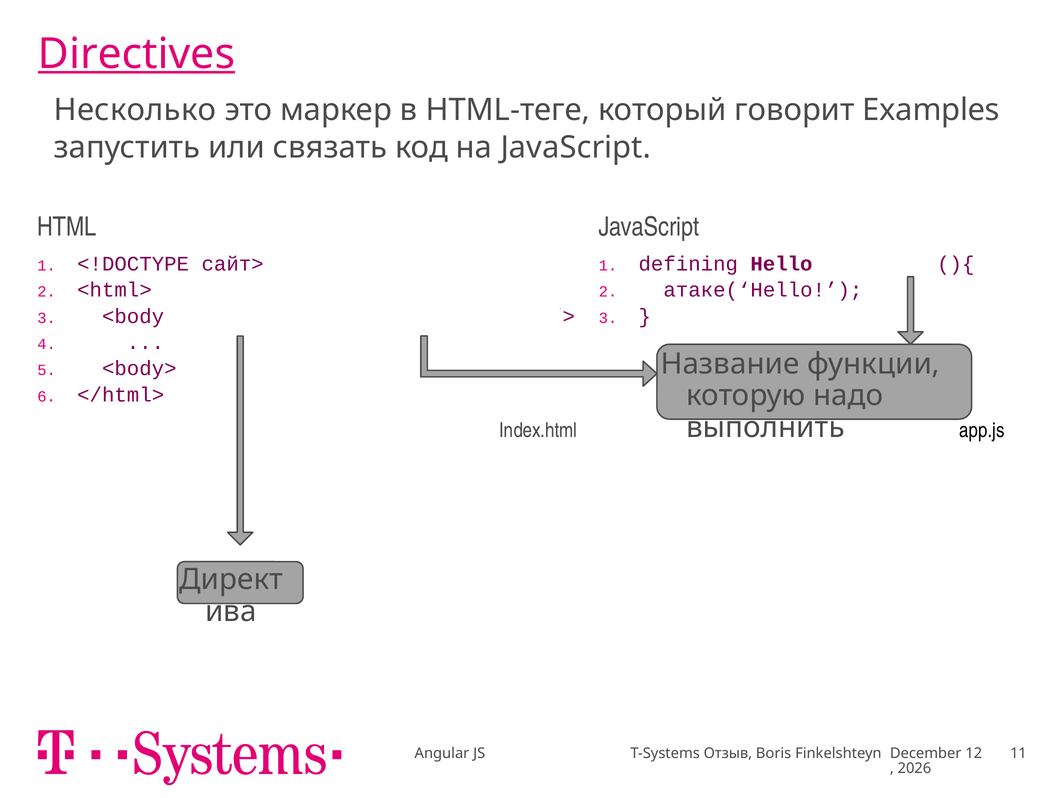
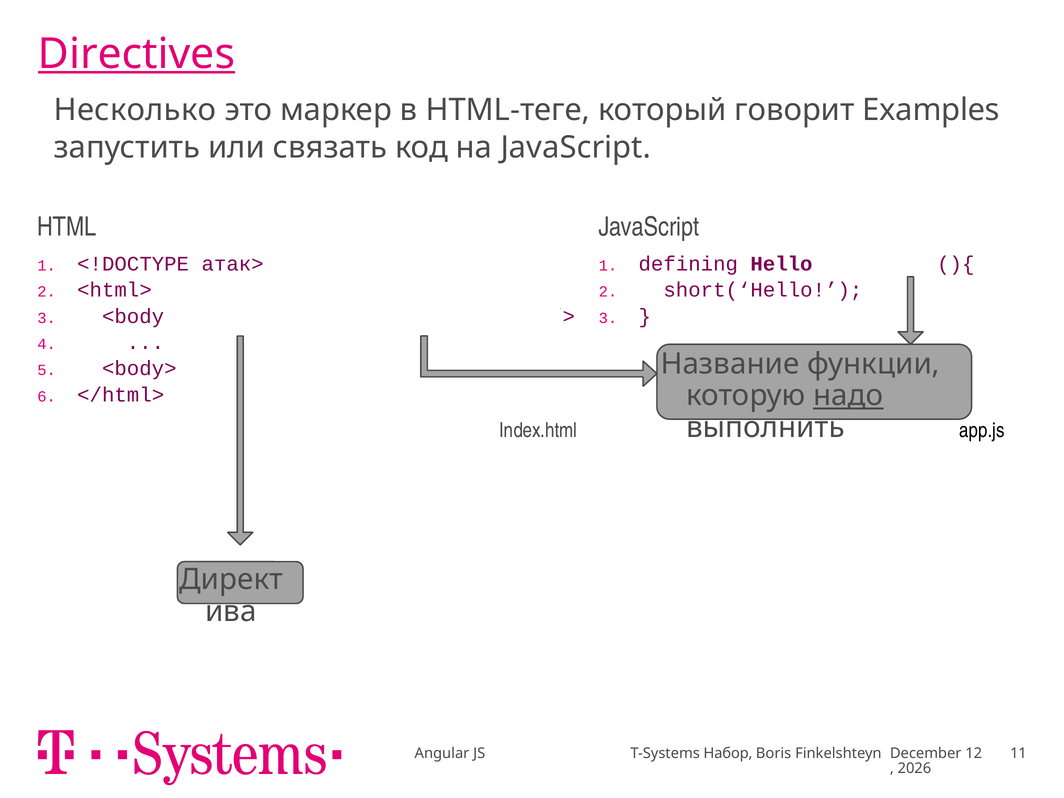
сайт>: сайт> -> атак> (233, 264)
атаке(‘Hello: атаке(‘Hello -> short(‘Hello (763, 290)
надо underline: none -> present (848, 396)
Отзыв: Отзыв -> Набор (728, 753)
